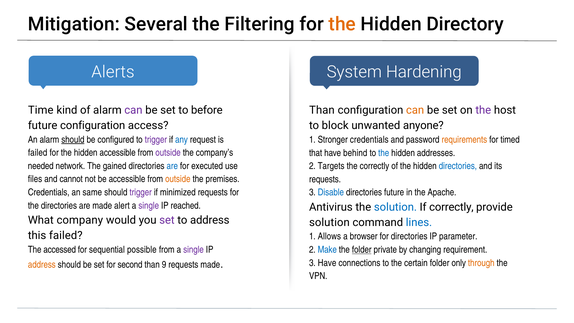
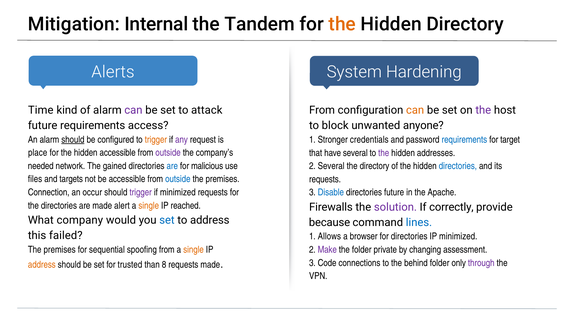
Several: Several -> Internal (156, 24)
Filtering: Filtering -> Tandem (260, 24)
before: before -> attack (207, 110)
Than: Than -> From (322, 110)
future configuration: configuration -> requirements (93, 125)
trigger colour: purple -> orange (156, 139)
any colour: blue -> purple (182, 139)
requirements colour: orange -> blue (464, 140)
timed: timed -> target (510, 140)
failed: failed -> place (38, 153)
have behind: behind -> several (355, 153)
the colour: blue -> purple (384, 153)
executed: executed -> malicious (207, 166)
2 Targets: Targets -> Several (331, 166)
the correctly: correctly -> directory (374, 166)
cannot: cannot -> targets (71, 179)
outside colour: orange -> blue (178, 179)
Credentials: Credentials -> Connection (49, 192)
same: same -> occur (92, 192)
single colour: purple -> orange (149, 205)
Antivirus: Antivirus -> Firewalls (331, 207)
solution colour: blue -> purple (395, 207)
set colour: purple -> blue (167, 220)
solution: solution -> because (330, 222)
IP parameter: parameter -> minimized (458, 236)
accessed: accessed -> premises (60, 249)
possible: possible -> spoofing (142, 249)
single colour: purple -> orange (194, 249)
Make colour: blue -> purple (327, 250)
folder underline: present -> none (362, 250)
requirement: requirement -> assessment (465, 250)
3 Have: Have -> Code (327, 263)
certain: certain -> behind (416, 263)
through colour: orange -> purple (481, 263)
second: second -> trusted (130, 265)
9: 9 -> 8 (164, 265)
